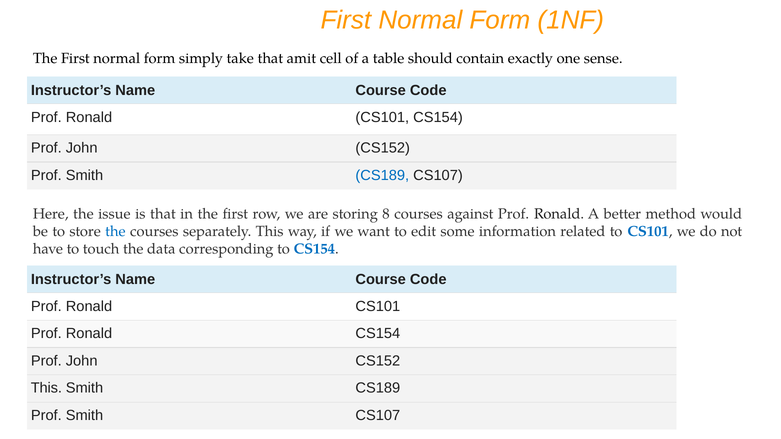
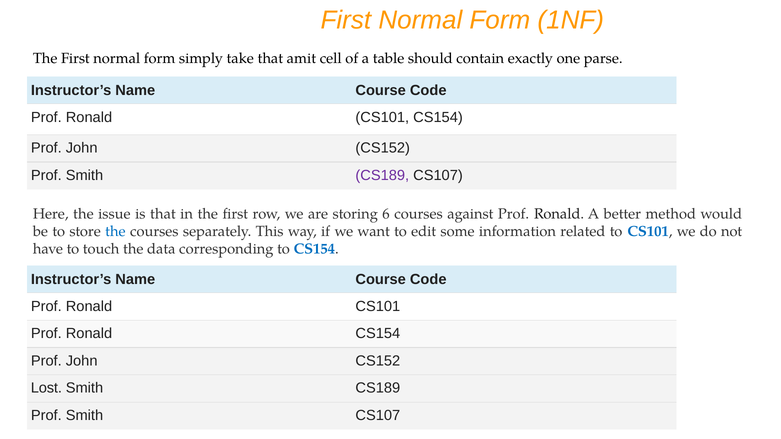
sense: sense -> parse (603, 58)
CS189 colour: blue -> purple (382, 175)
8: 8 -> 6 (386, 214)
This: This -> Lost (46, 388)
